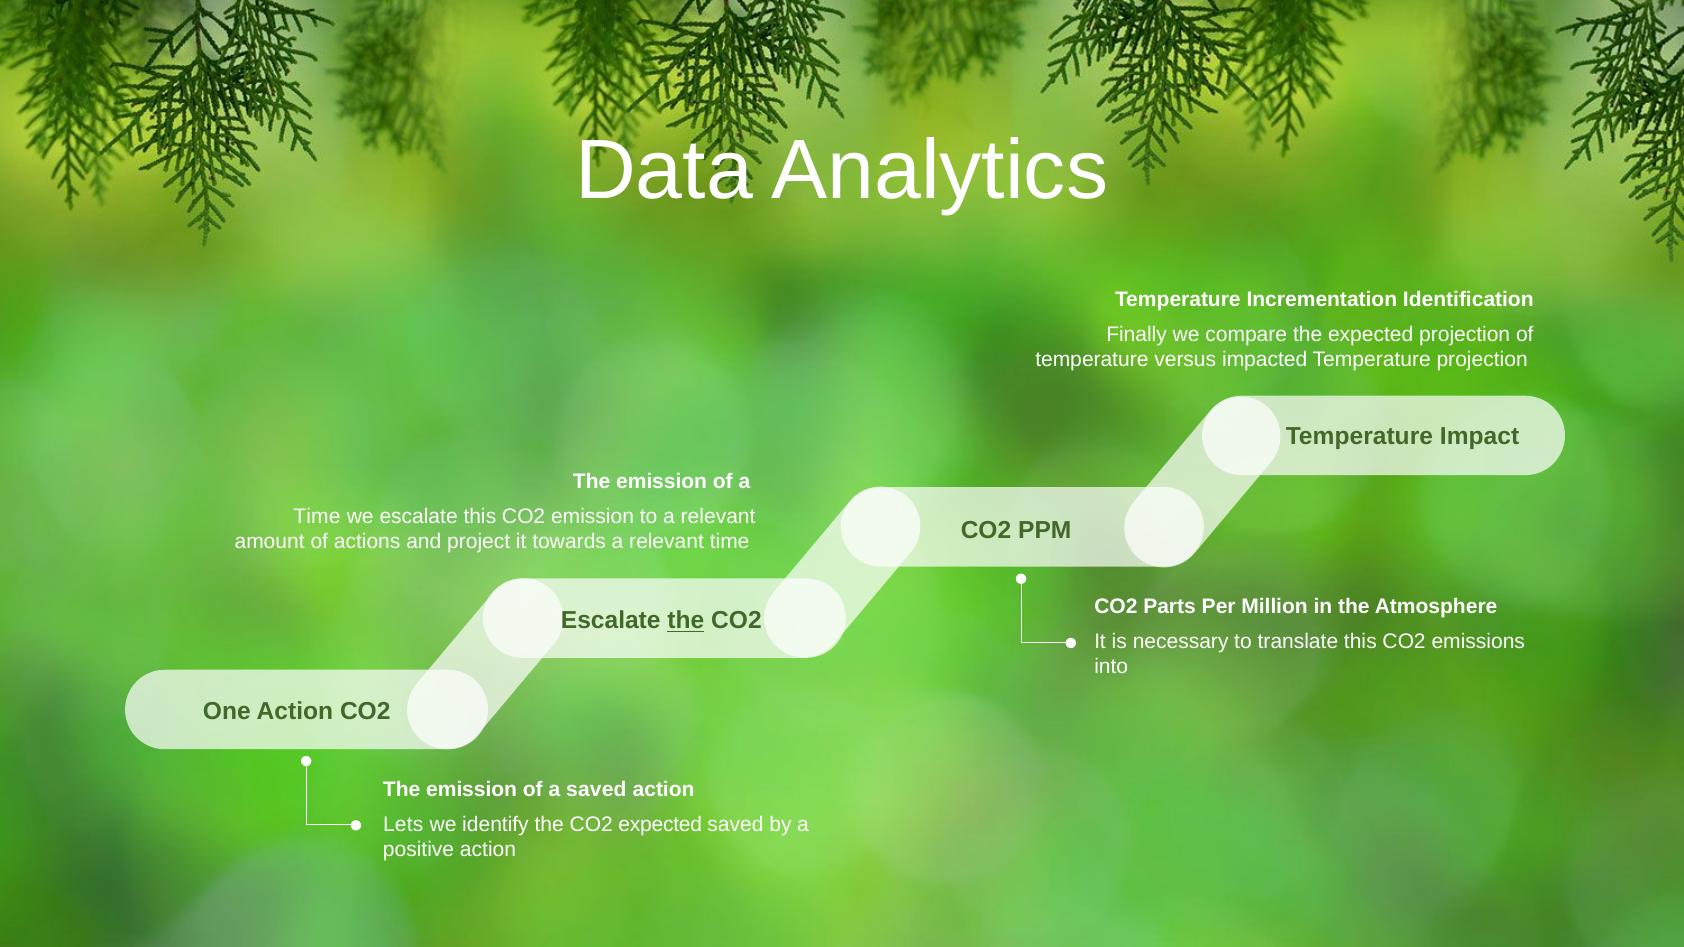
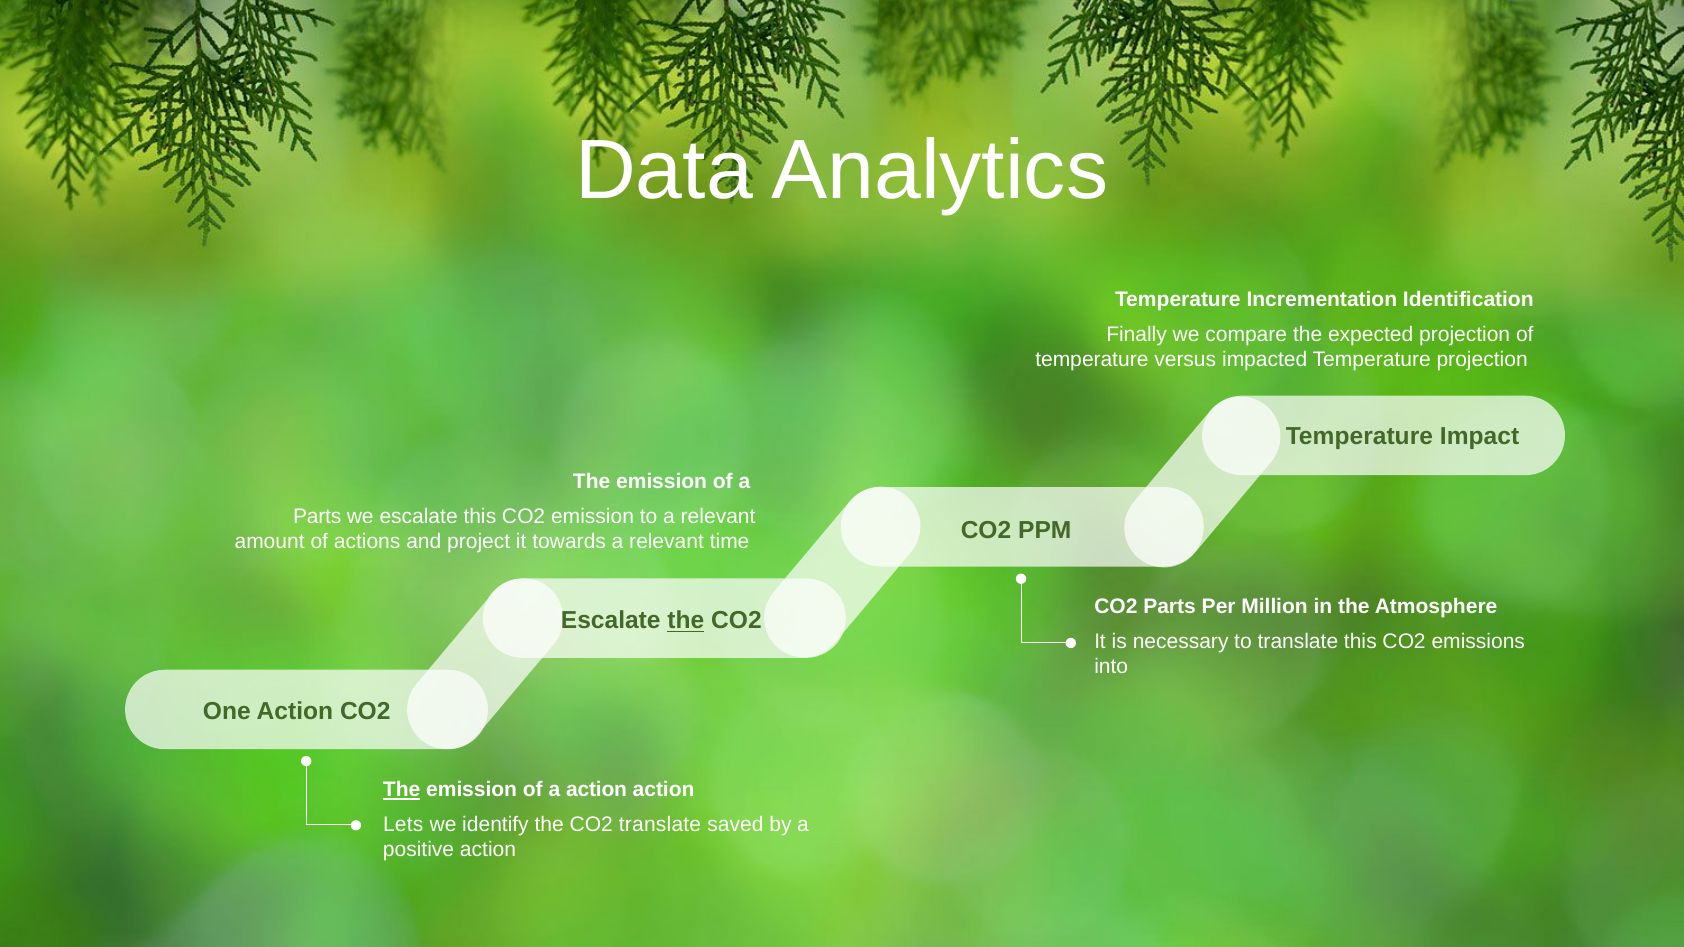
Time: Time -> Parts (317, 516)
The underline: none -> present (402, 790)
a saved: saved -> action (597, 790)
CO2 expected: expected -> translate (660, 825)
